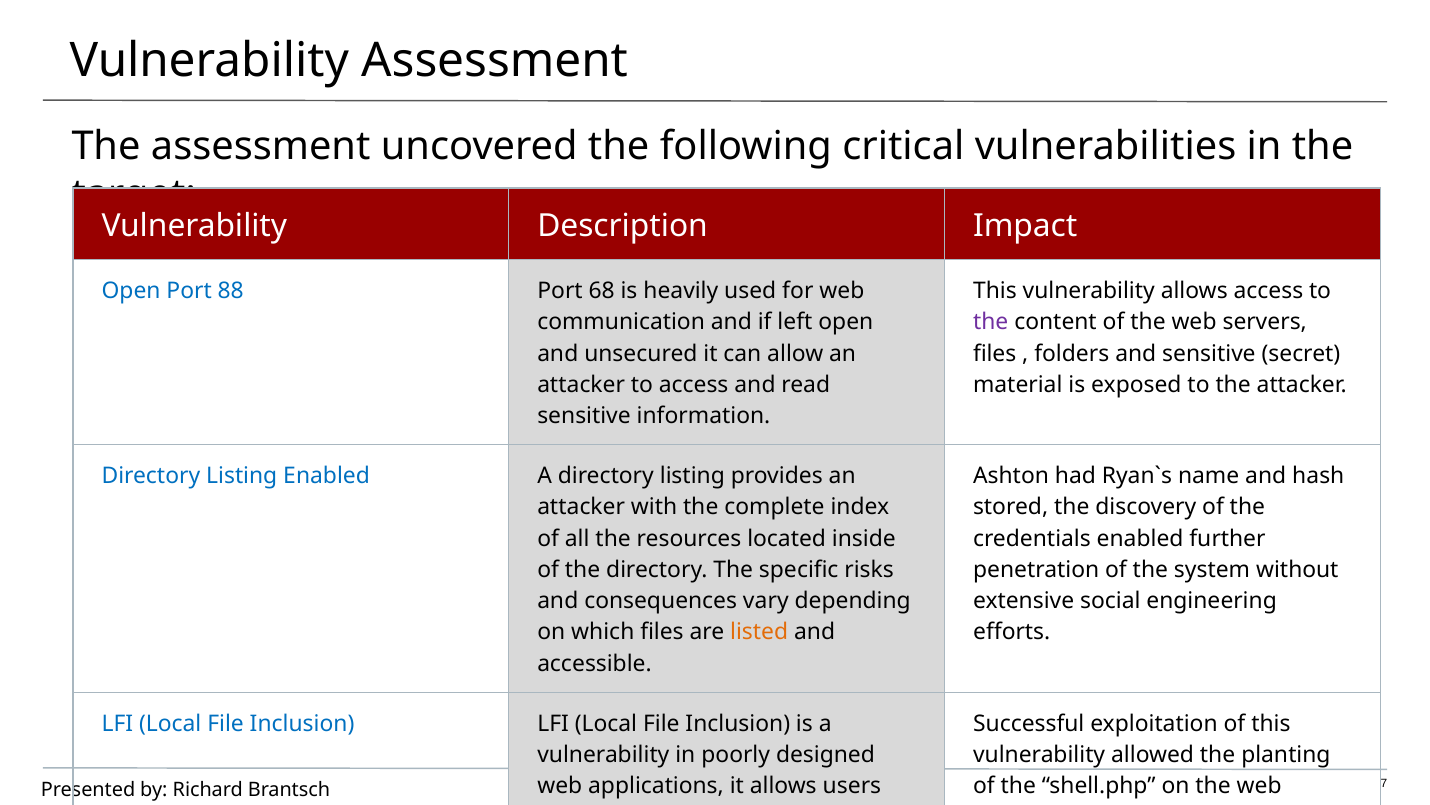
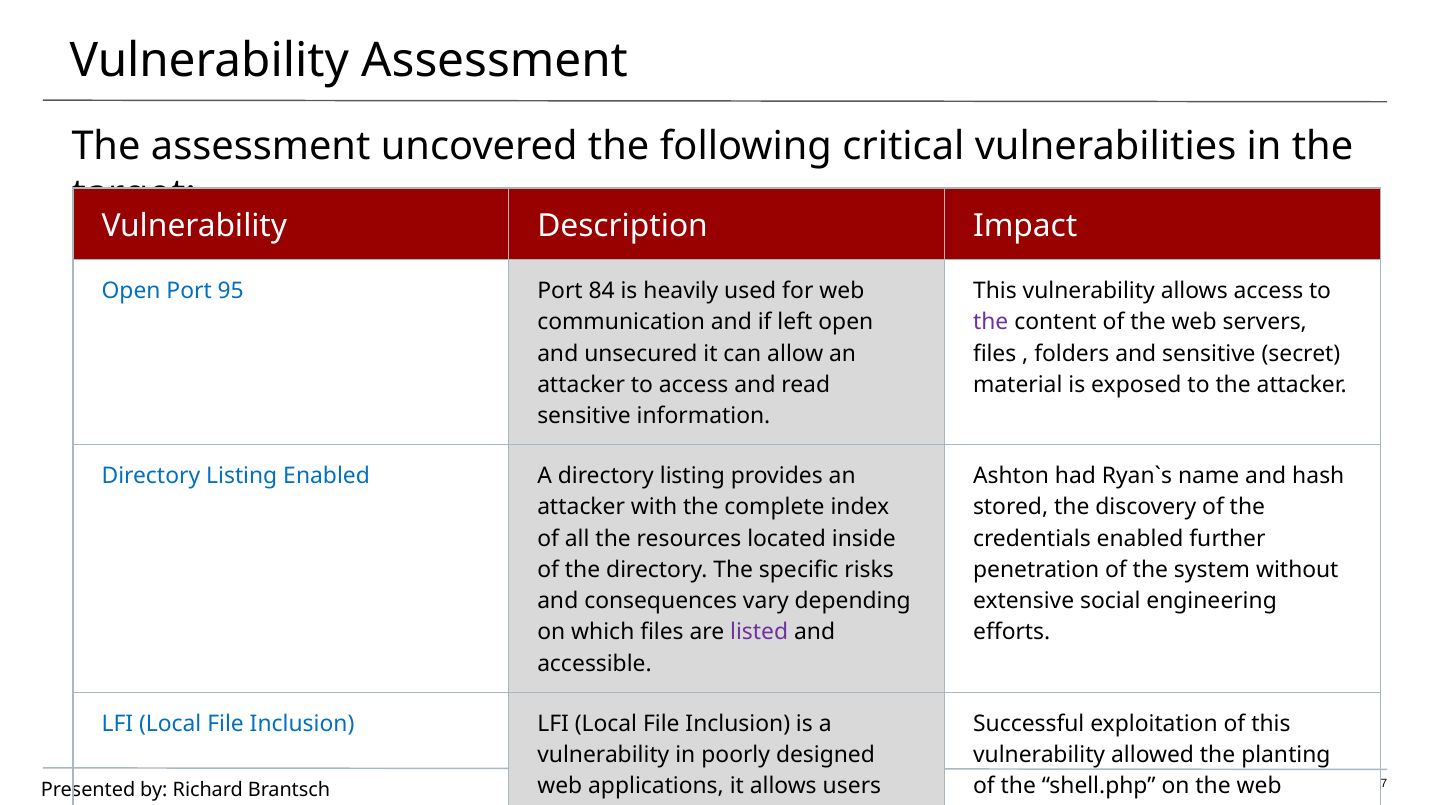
88: 88 -> 95 (231, 291)
68: 68 -> 84 (602, 291)
listed colour: orange -> purple (759, 632)
